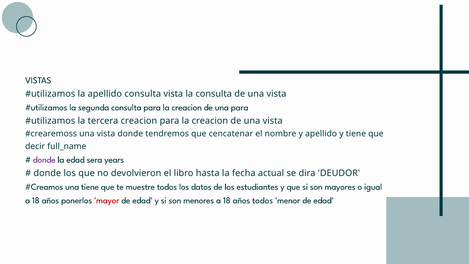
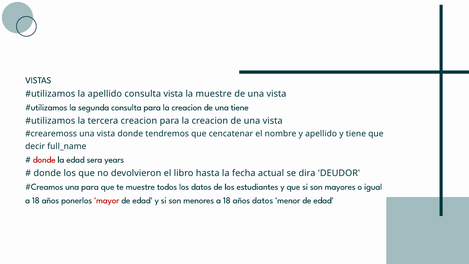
la consulta: consulta -> muestre (214, 94)
una para: para -> tiene (240, 107)
donde colour: purple -> red (44, 160)
una tiene: tiene -> para (90, 187)
años todos: todos -> datos (263, 200)
